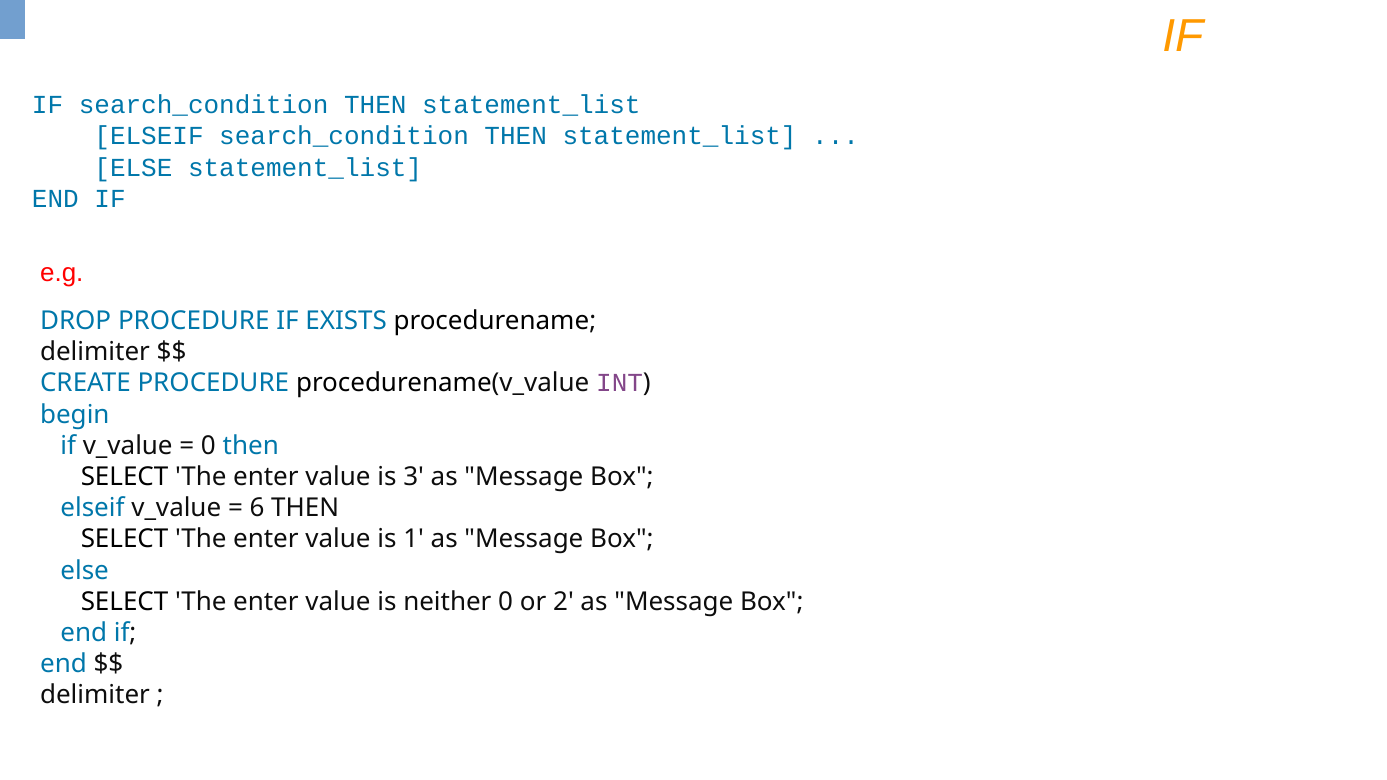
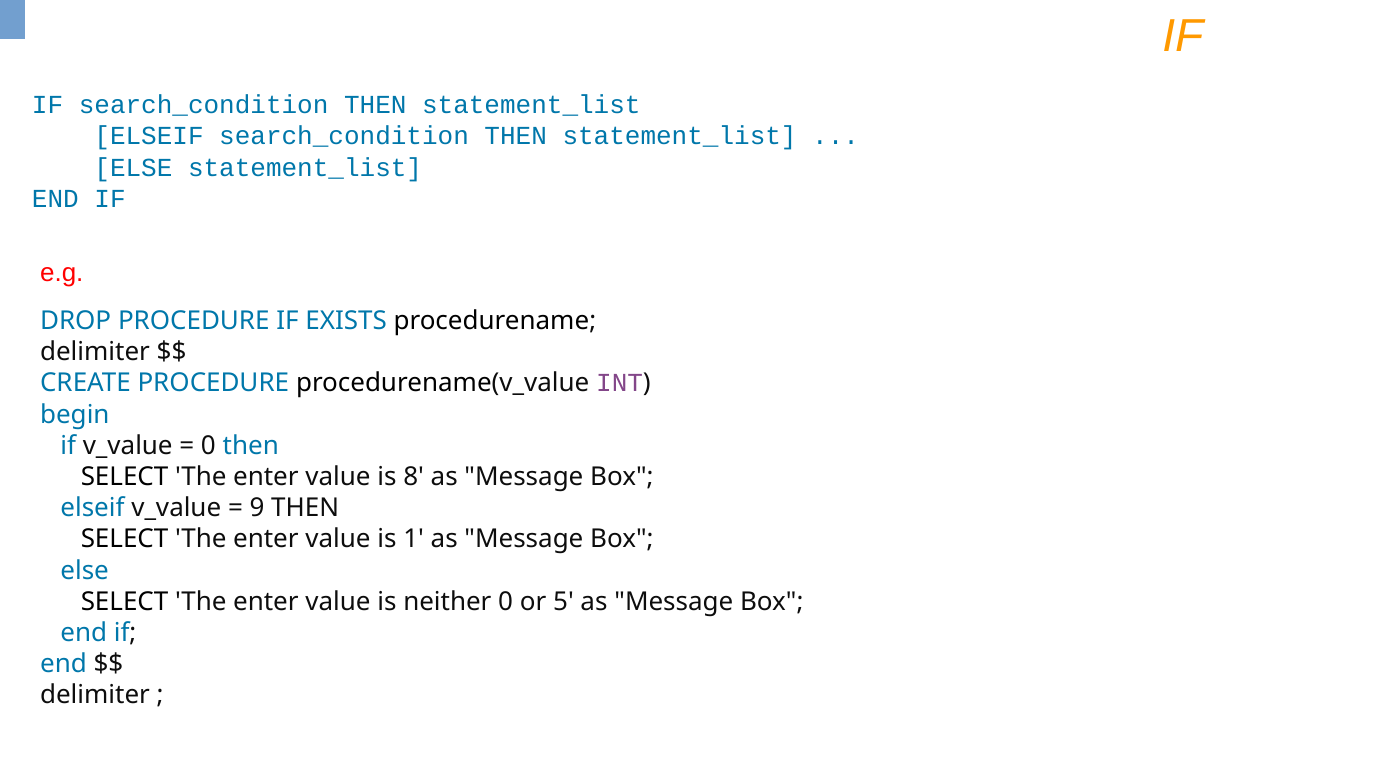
3: 3 -> 8 (414, 477)
6: 6 -> 9 (257, 508)
2: 2 -> 5 (563, 602)
